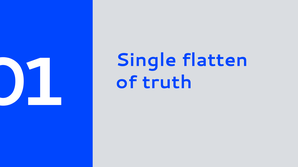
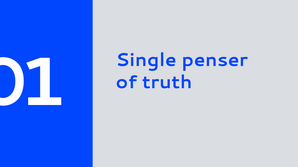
flatten: flatten -> penser (215, 60)
